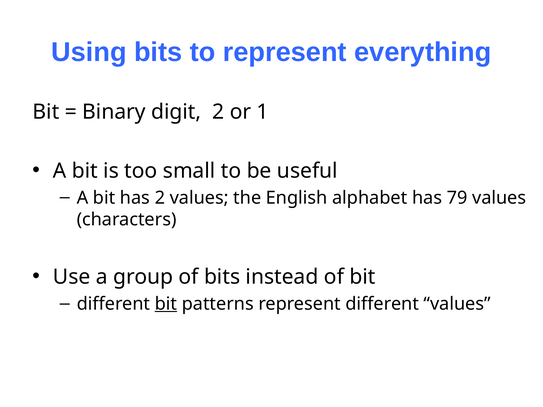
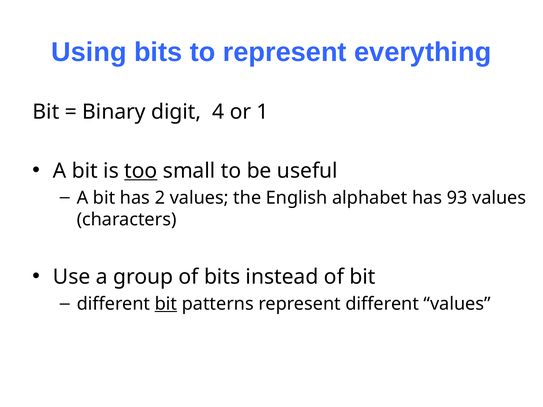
digit 2: 2 -> 4 (218, 112)
too underline: none -> present (141, 171)
79: 79 -> 93 (457, 198)
